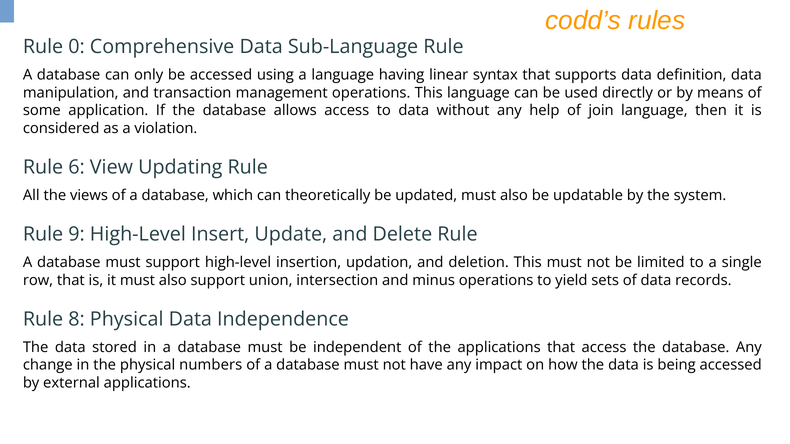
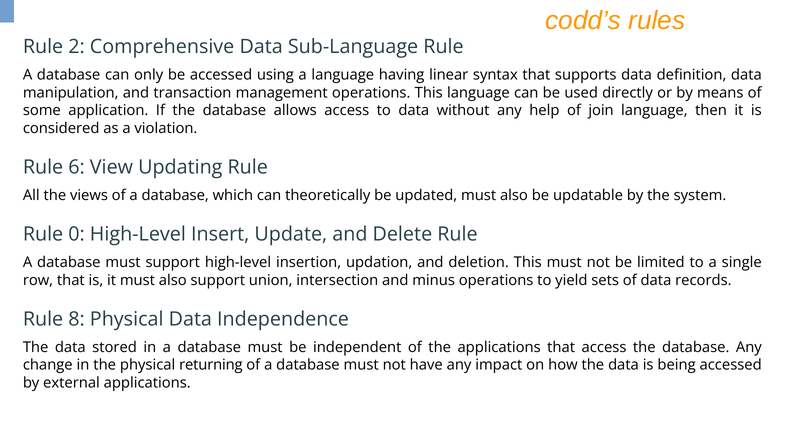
0: 0 -> 2 (77, 47)
9: 9 -> 0 (77, 234)
numbers: numbers -> returning (211, 365)
